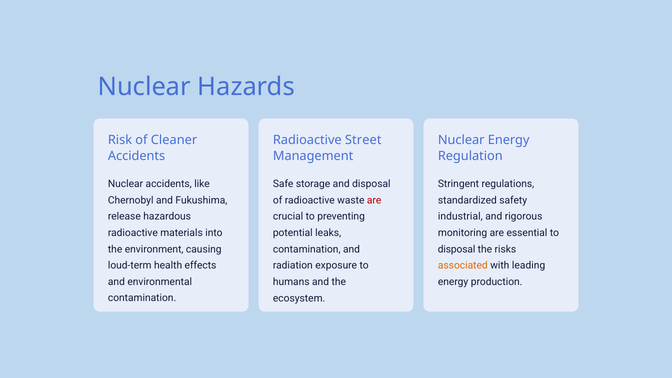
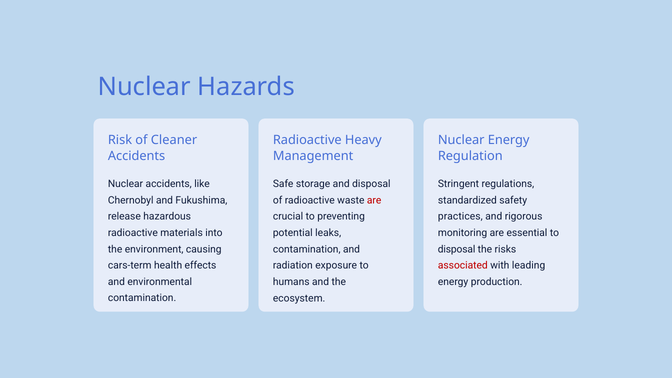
Street: Street -> Heavy (363, 140)
industrial: industrial -> practices (460, 217)
loud-term: loud-term -> cars-term (130, 265)
associated colour: orange -> red (463, 265)
